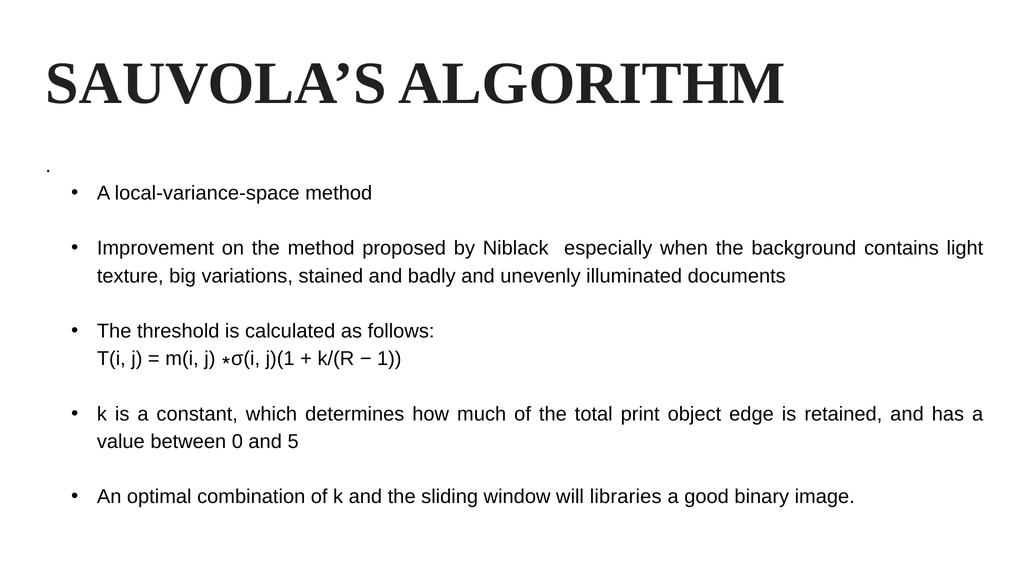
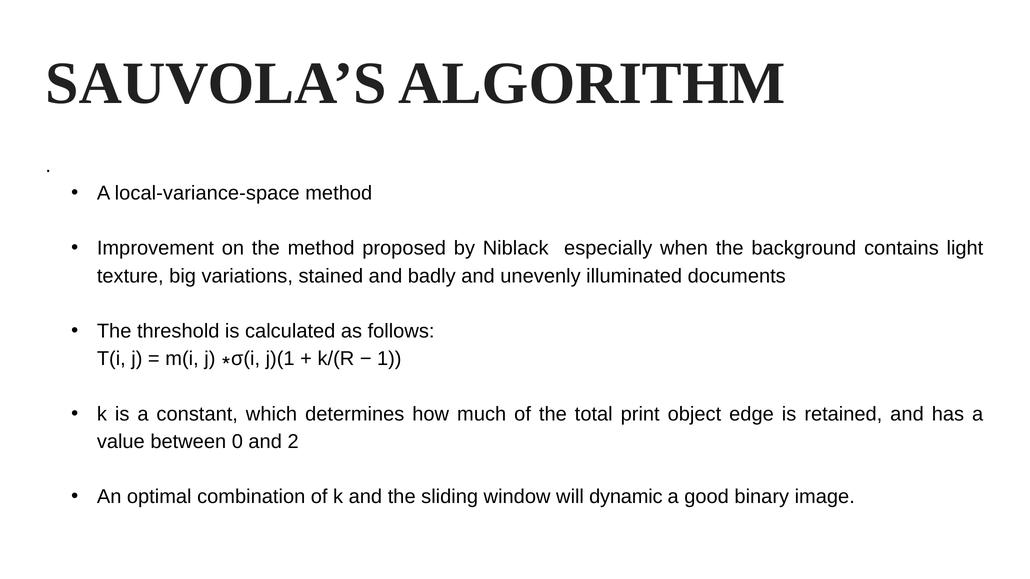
5: 5 -> 2 (293, 442)
libraries: libraries -> dynamic (626, 497)
